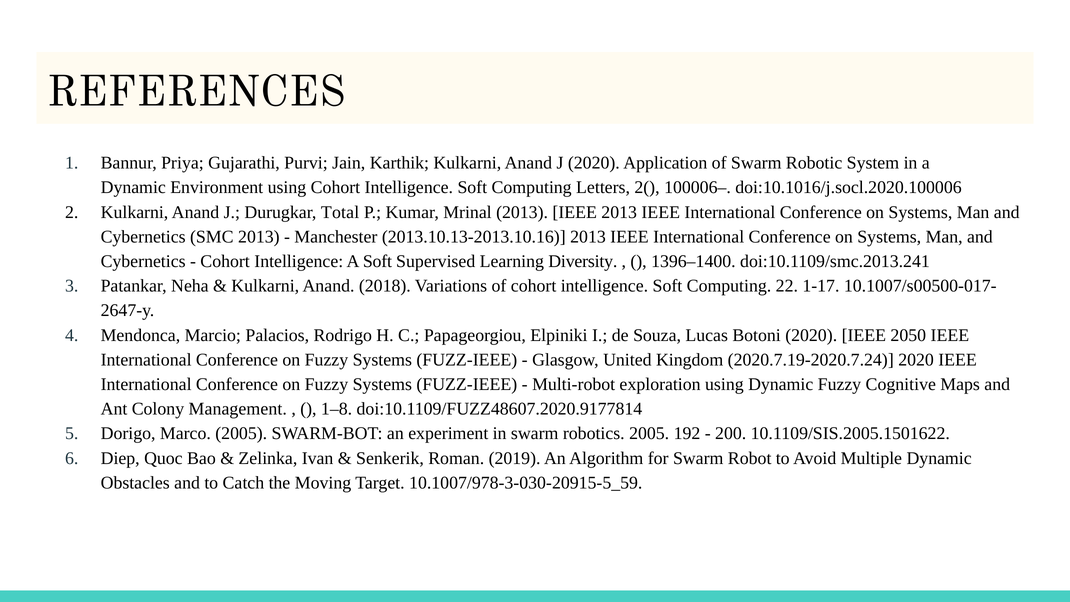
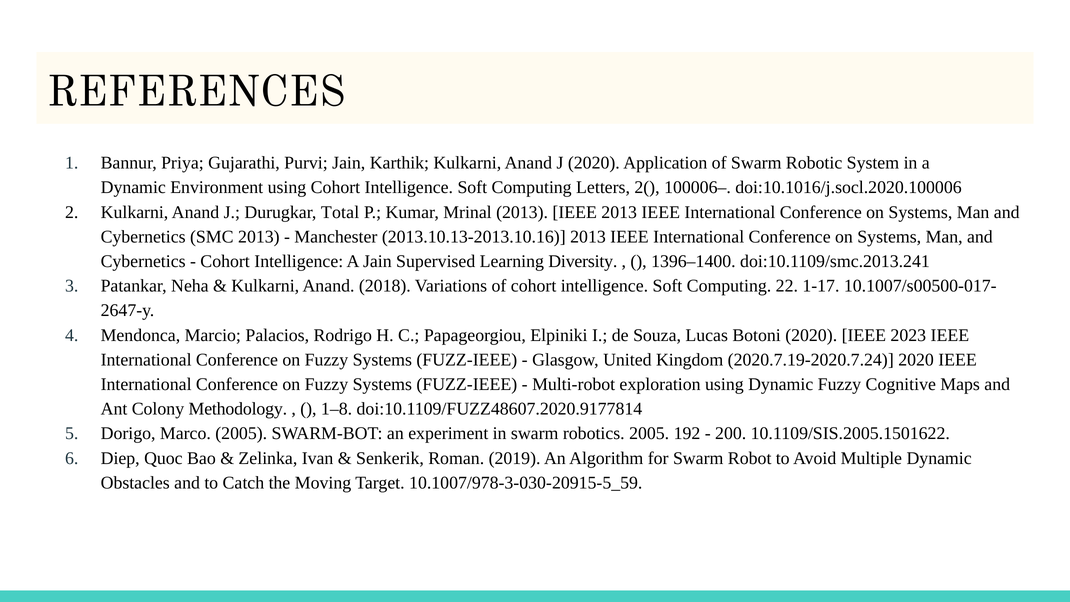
A Soft: Soft -> Jain (377, 261)
2050: 2050 -> 2023 (908, 335)
Management: Management -> Methodology (238, 409)
